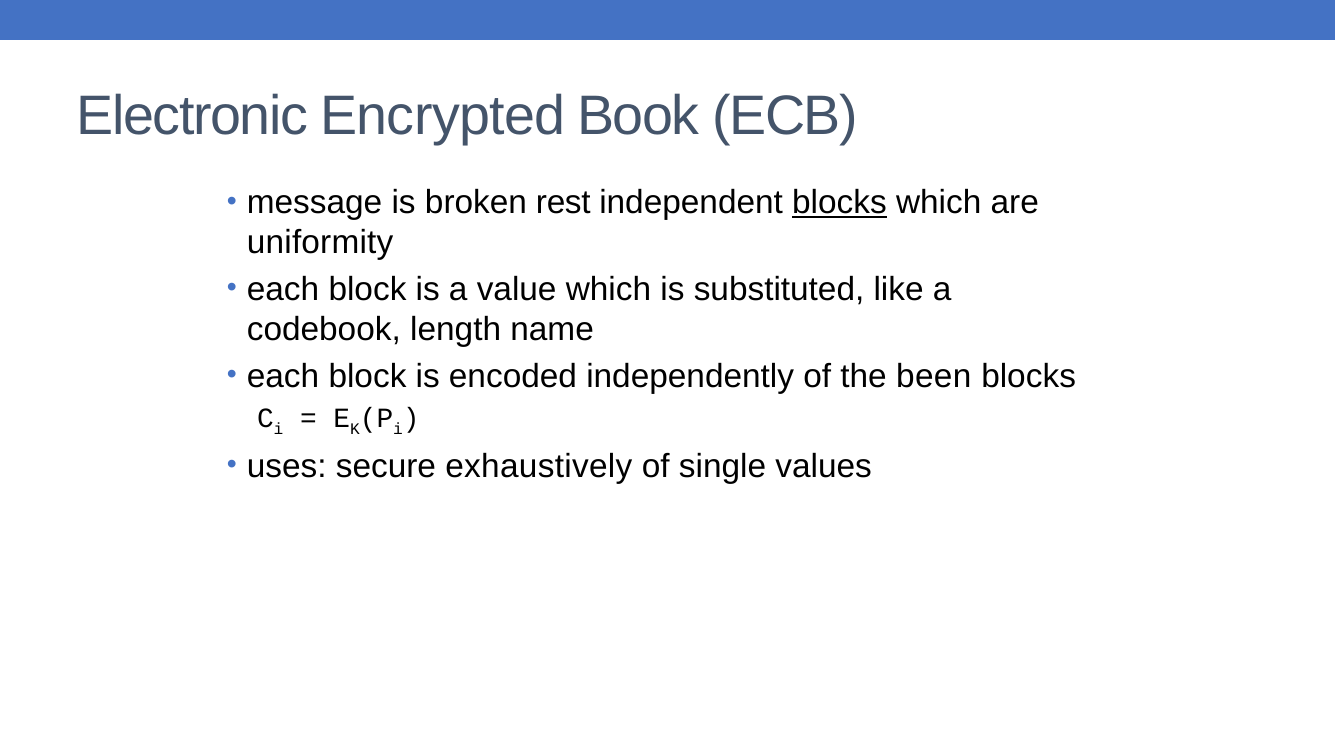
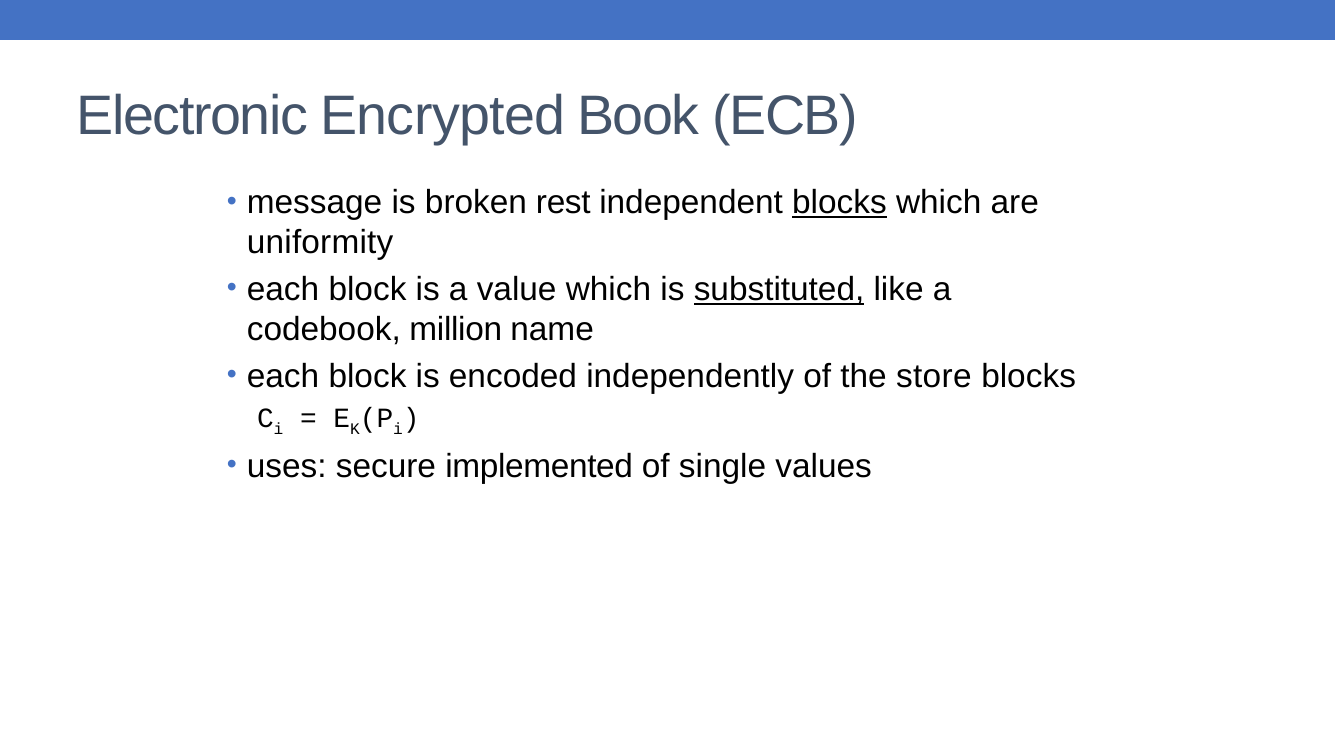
substituted underline: none -> present (779, 289)
length: length -> million (456, 329)
been: been -> store (934, 376)
exhaustively: exhaustively -> implemented (539, 466)
